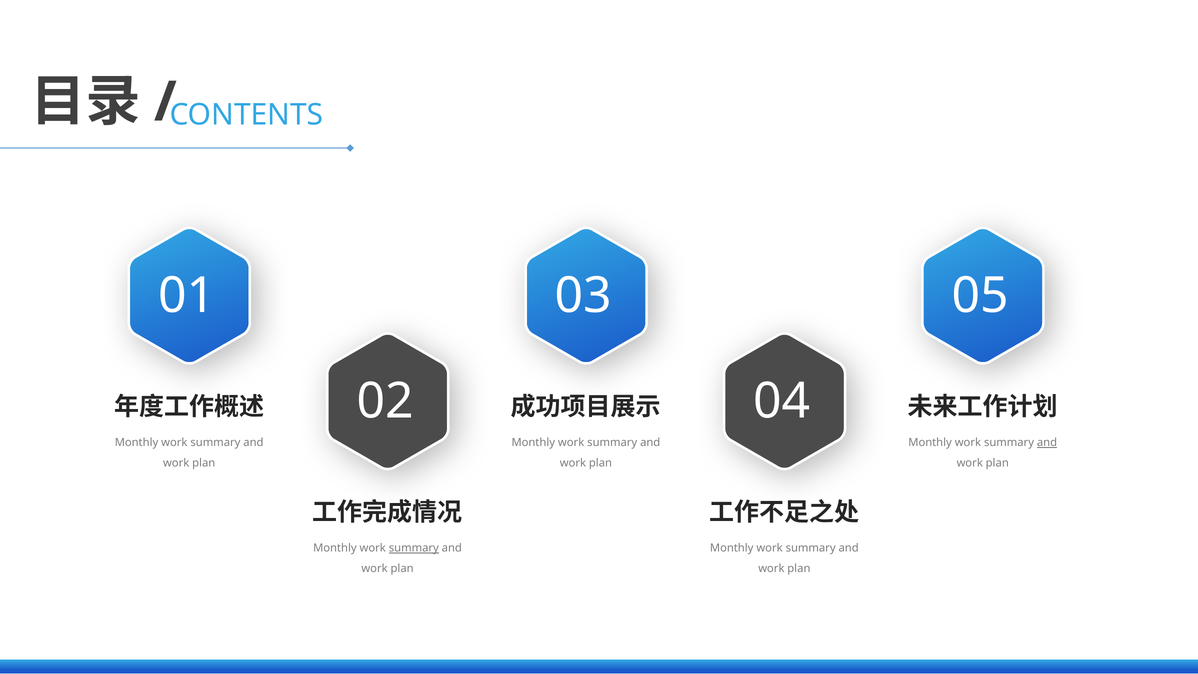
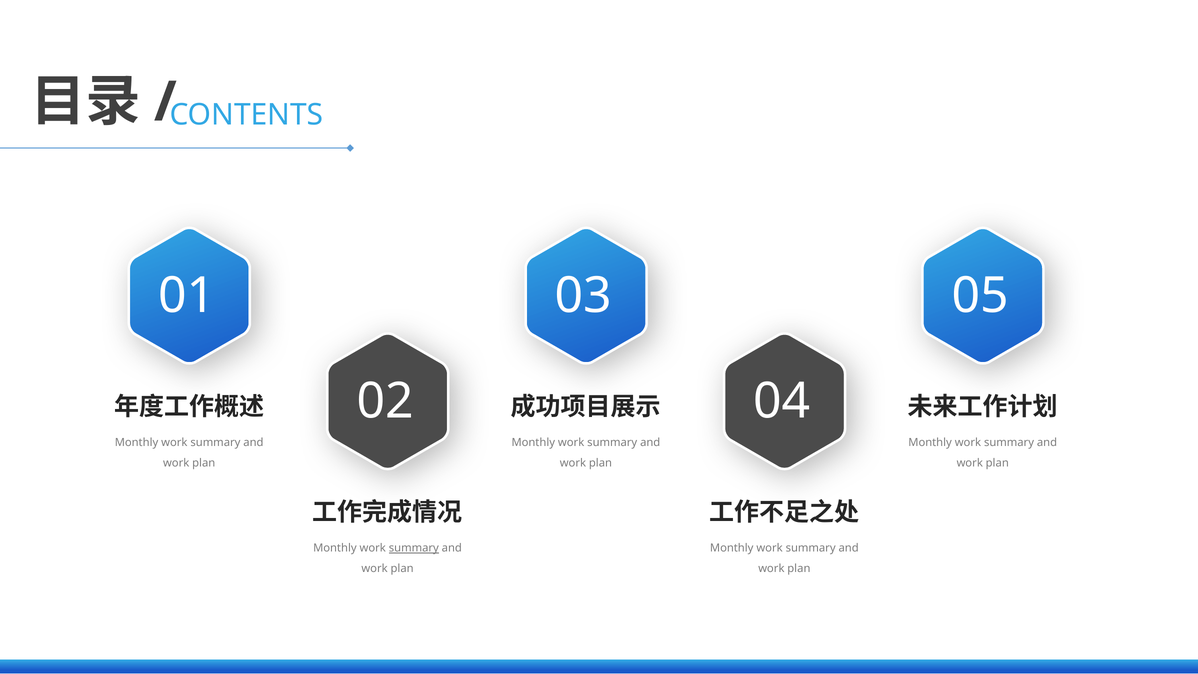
and underline: present -> none (1047, 442)
